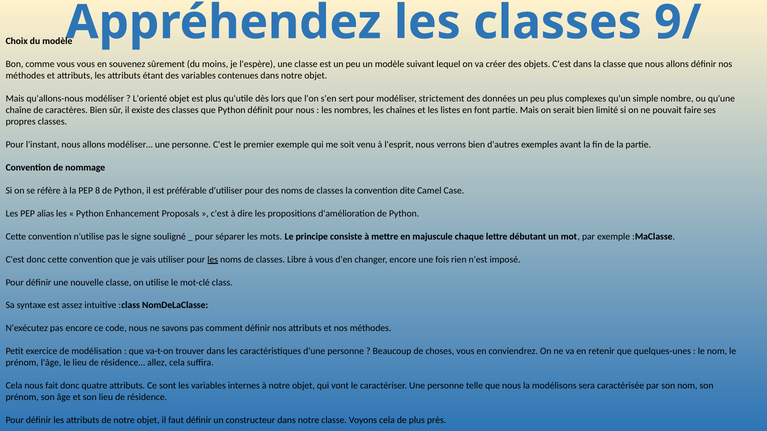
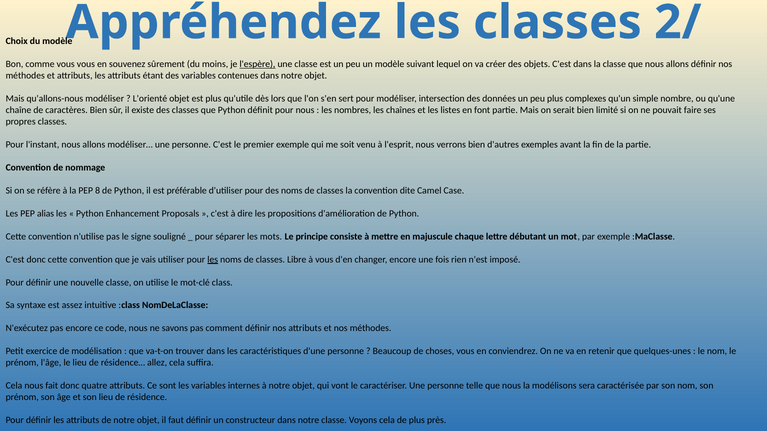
9/: 9/ -> 2/ (678, 22)
l'espère underline: none -> present (257, 64)
strictement: strictement -> intersection (442, 99)
